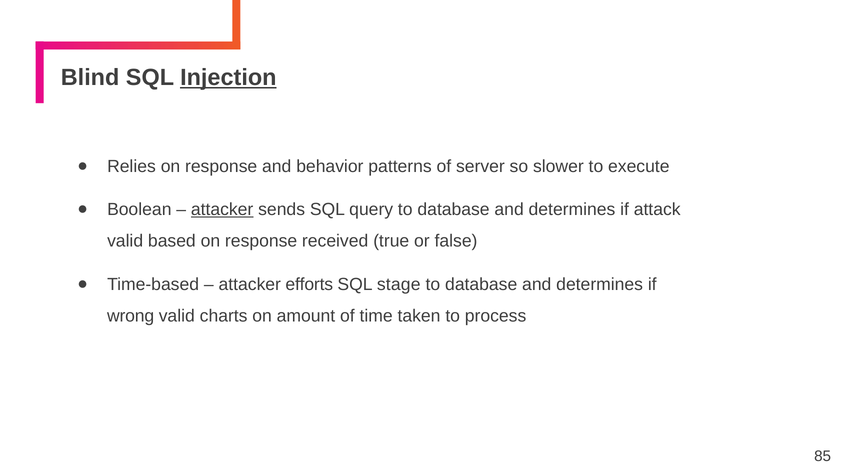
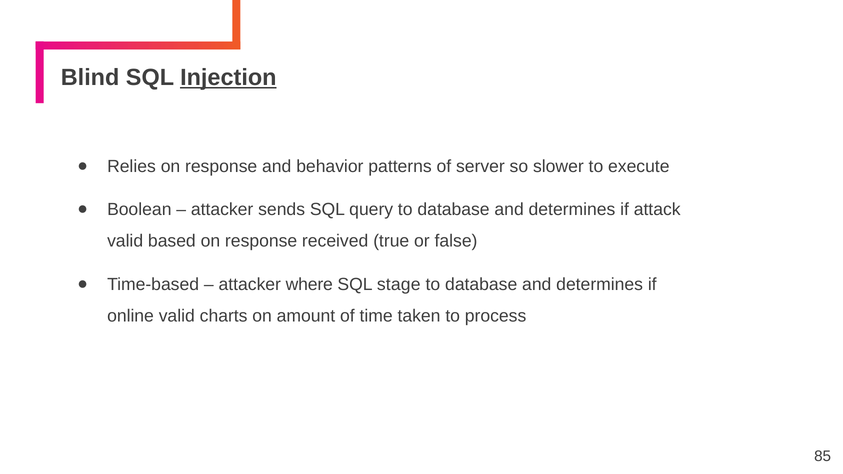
attacker underline: present -> none (222, 210)
efforts: efforts -> where (309, 285)
wrong: wrong -> online (131, 316)
